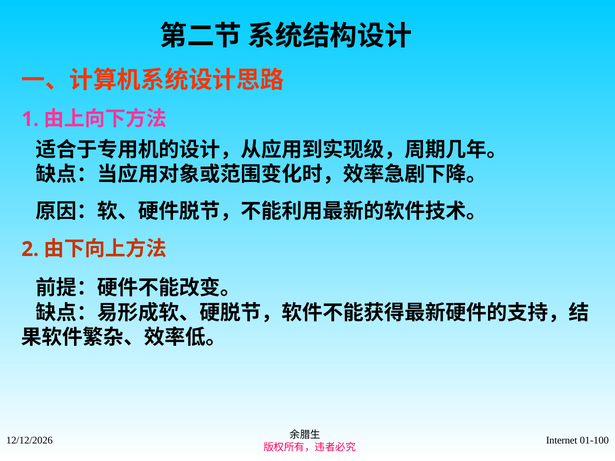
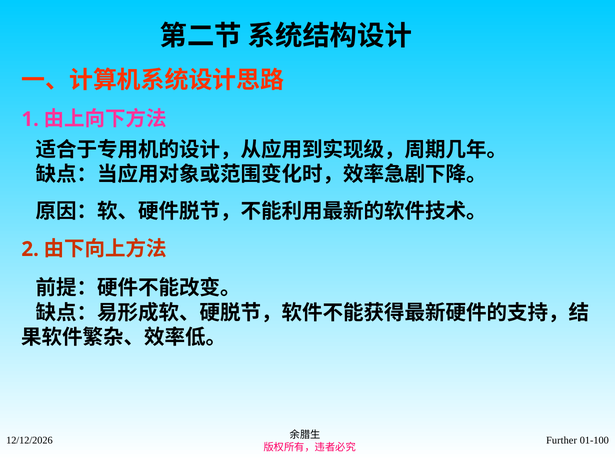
Internet: Internet -> Further (562, 440)
